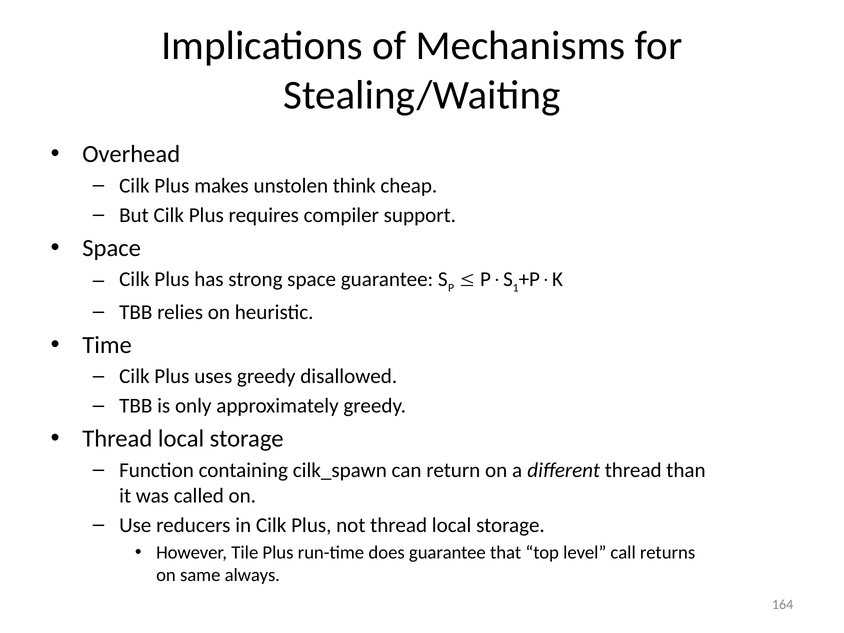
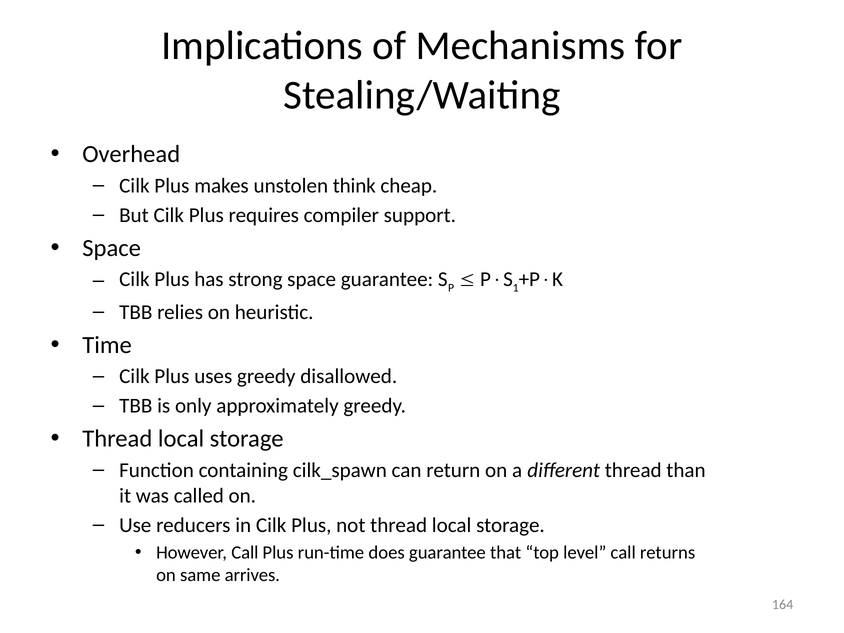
However Tile: Tile -> Call (245, 553)
always: always -> arrives (252, 575)
